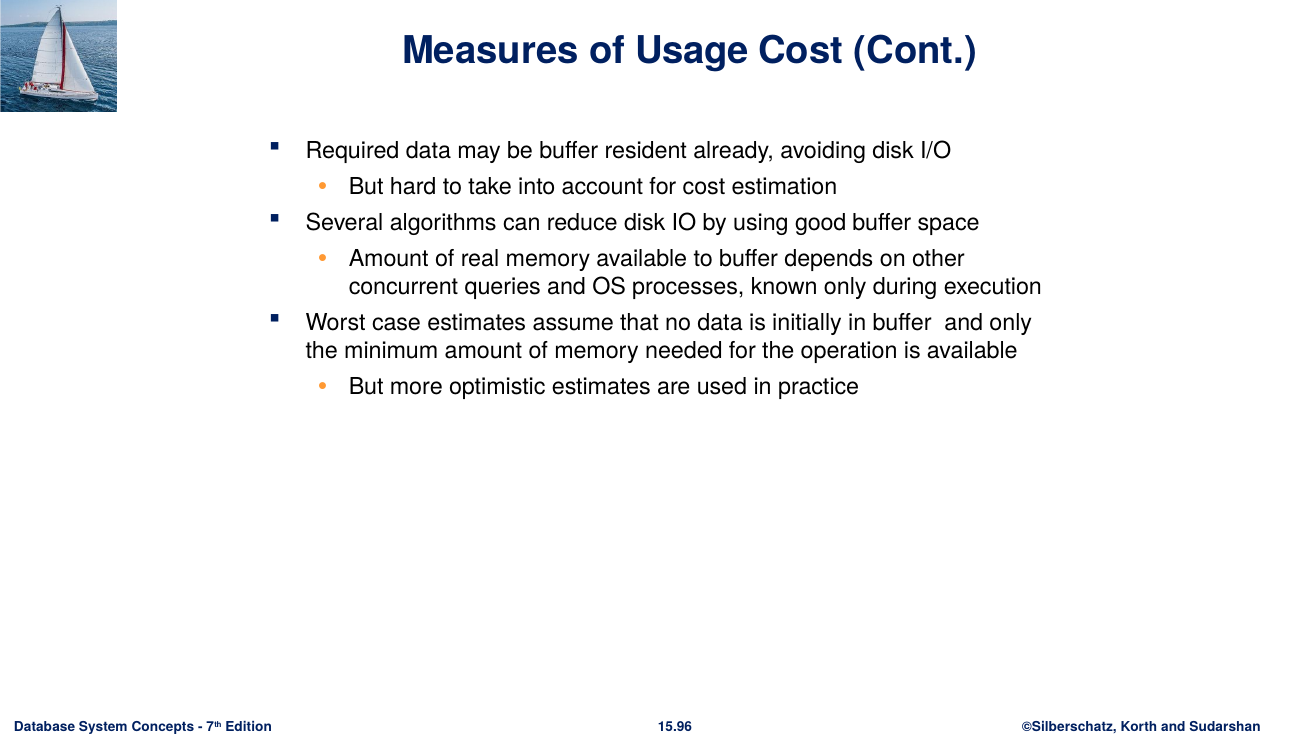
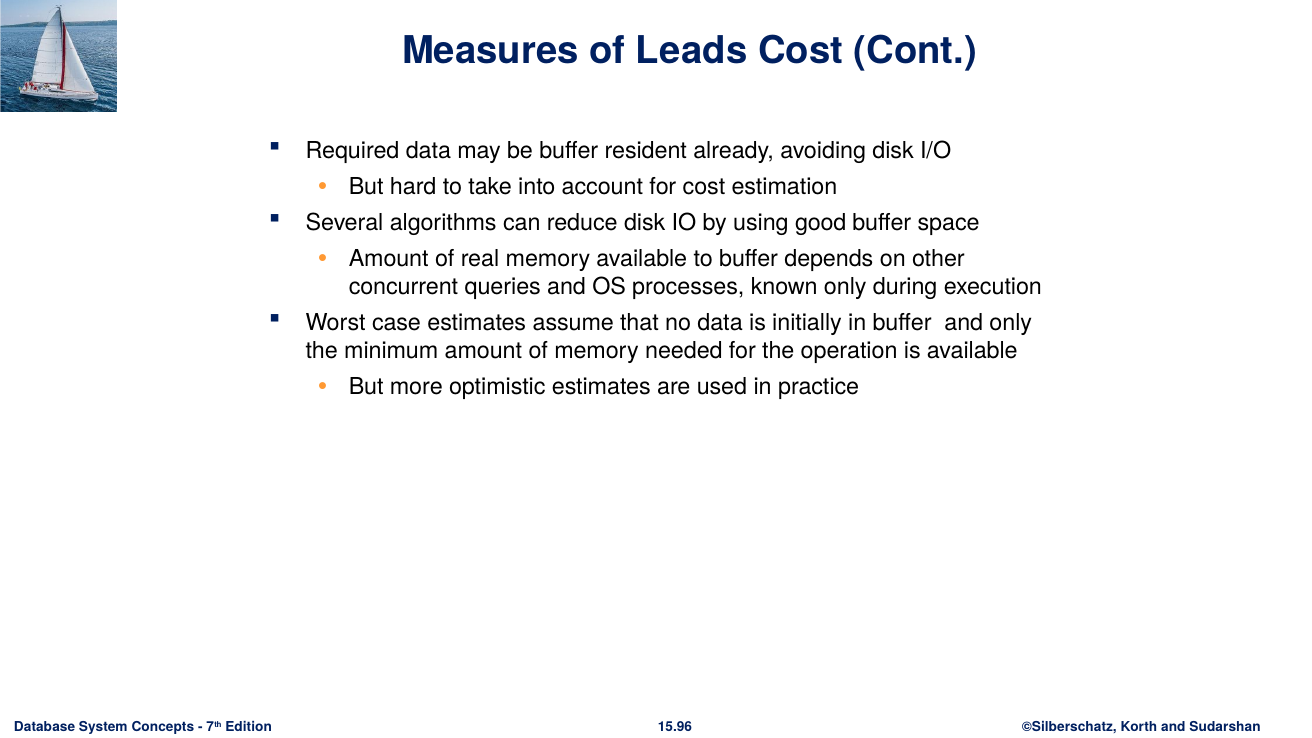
Usage: Usage -> Leads (692, 51)
